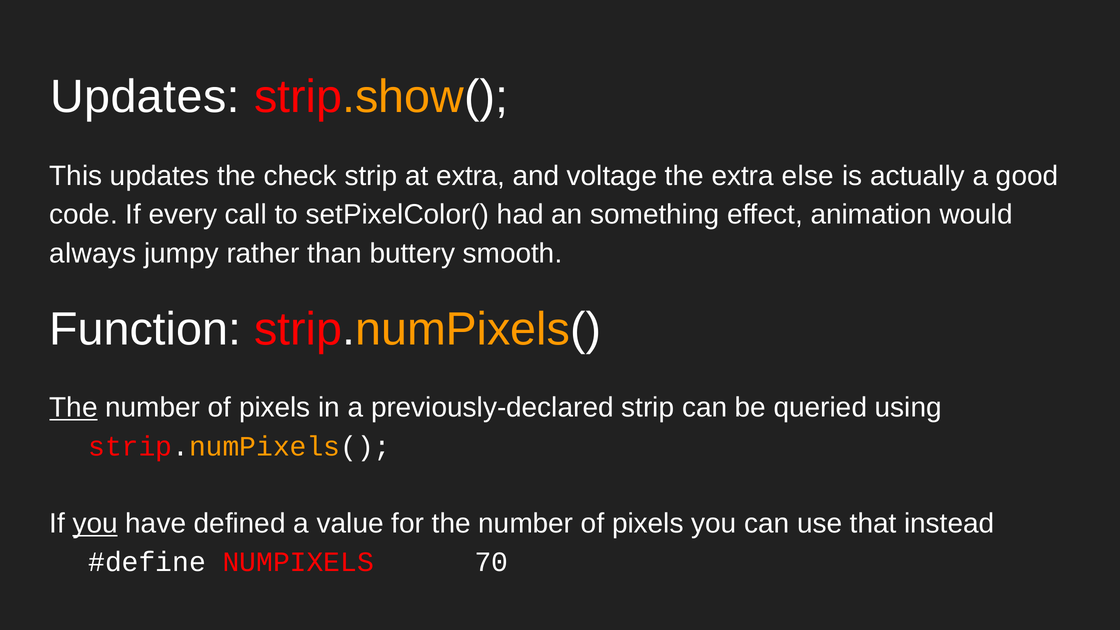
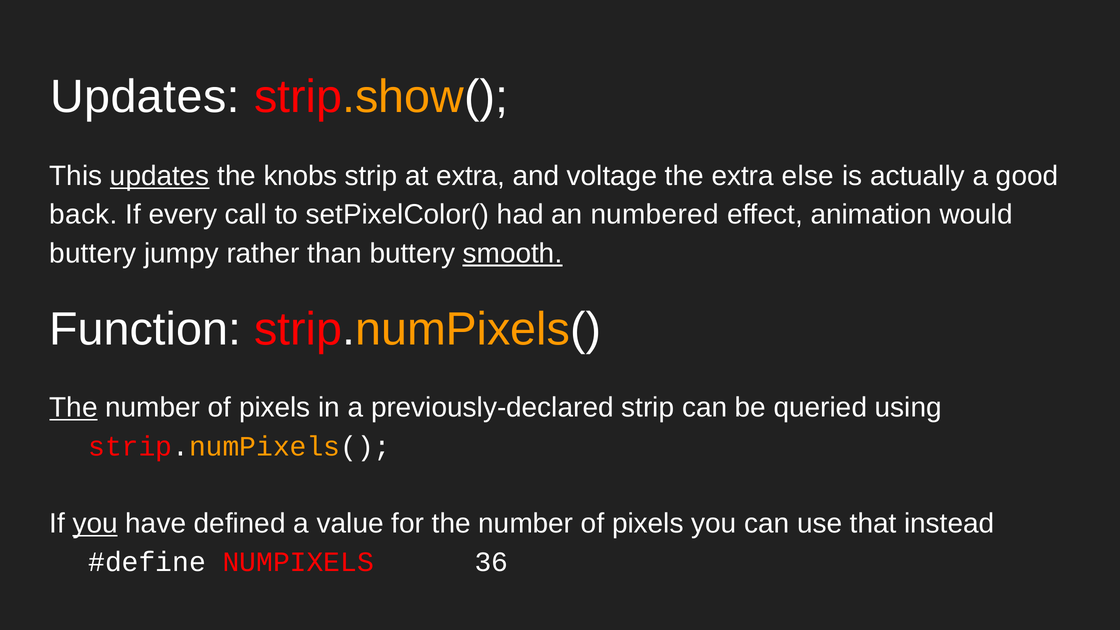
updates underline: none -> present (160, 176)
check: check -> knobs (301, 176)
code: code -> back (83, 215)
something: something -> numbered (655, 215)
always: always -> buttery (93, 253)
smooth underline: none -> present (512, 253)
70: 70 -> 36 (491, 562)
